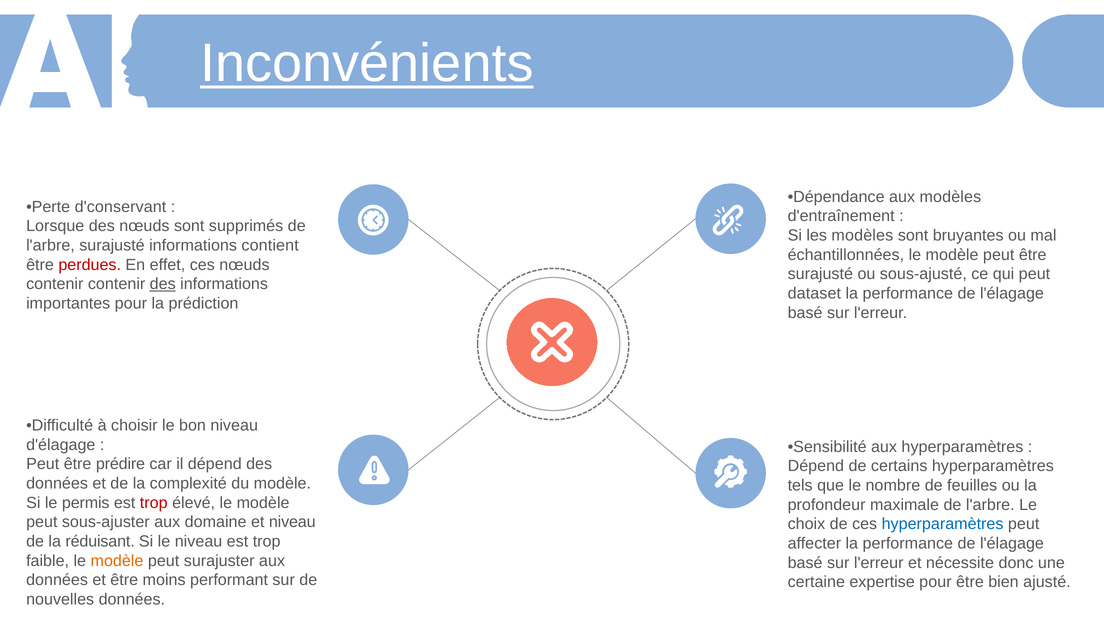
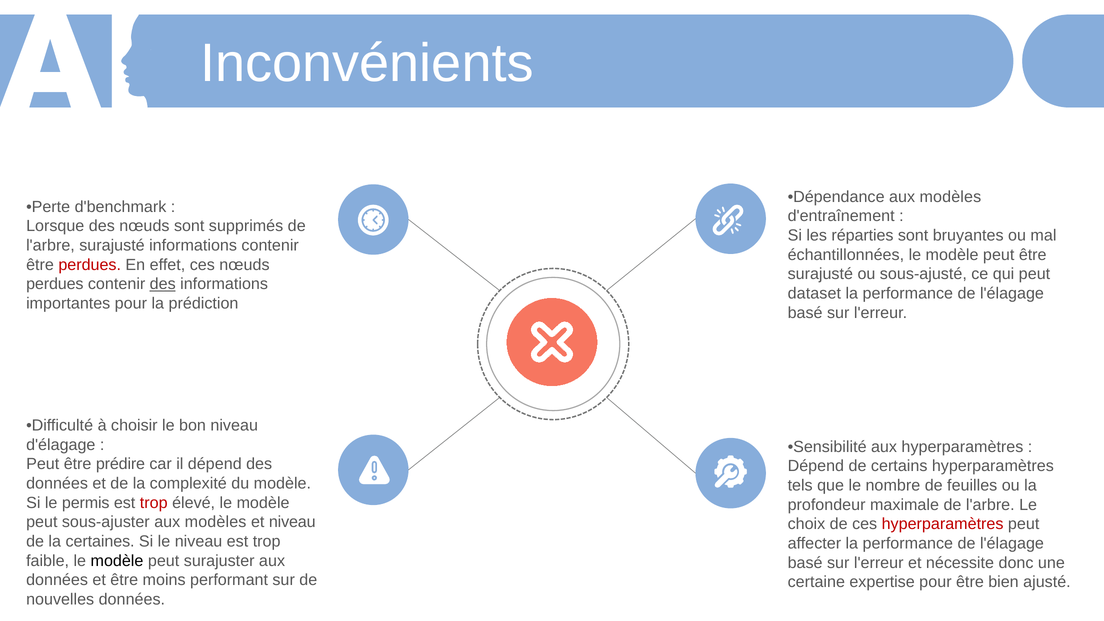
Inconvénients underline: present -> none (367, 64)
d'conservant: d'conservant -> d'benchmark (120, 207)
les modèles: modèles -> réparties (862, 235)
informations contient: contient -> contenir (270, 245)
contenir: contenir -> perdues (55, 284)
sous-ajuster aux domaine: domaine -> modèles (216, 522)
hyperparamètres colour: blue -> red (943, 524)
réduisant: réduisant -> certaines (100, 541)
modèle colour: orange -> black (117, 561)
